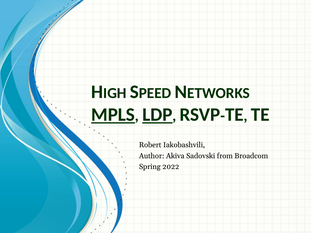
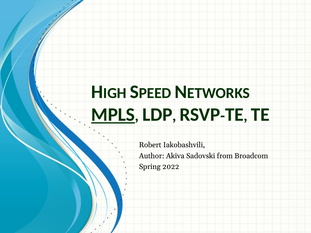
LDP underline: present -> none (157, 115)
